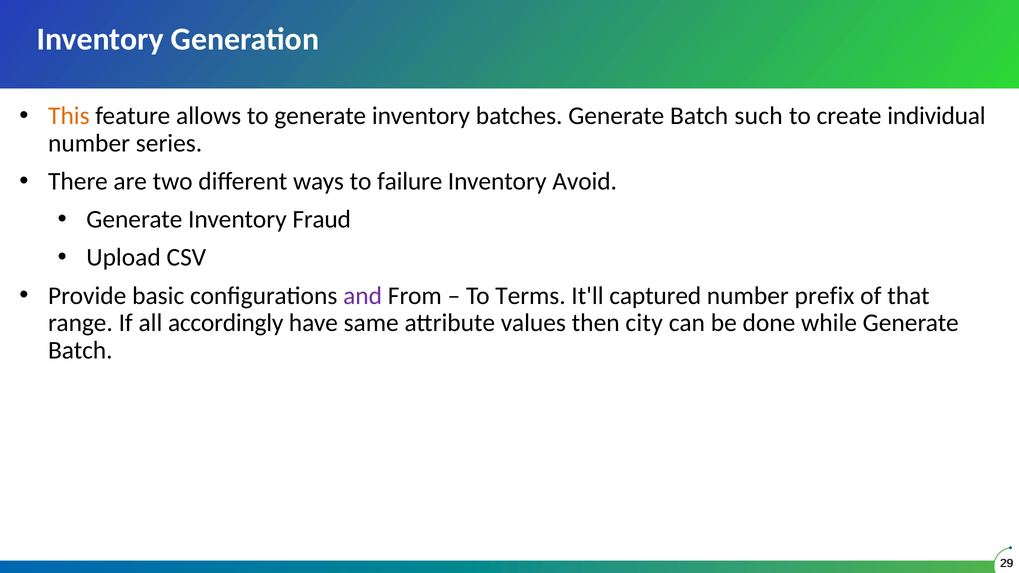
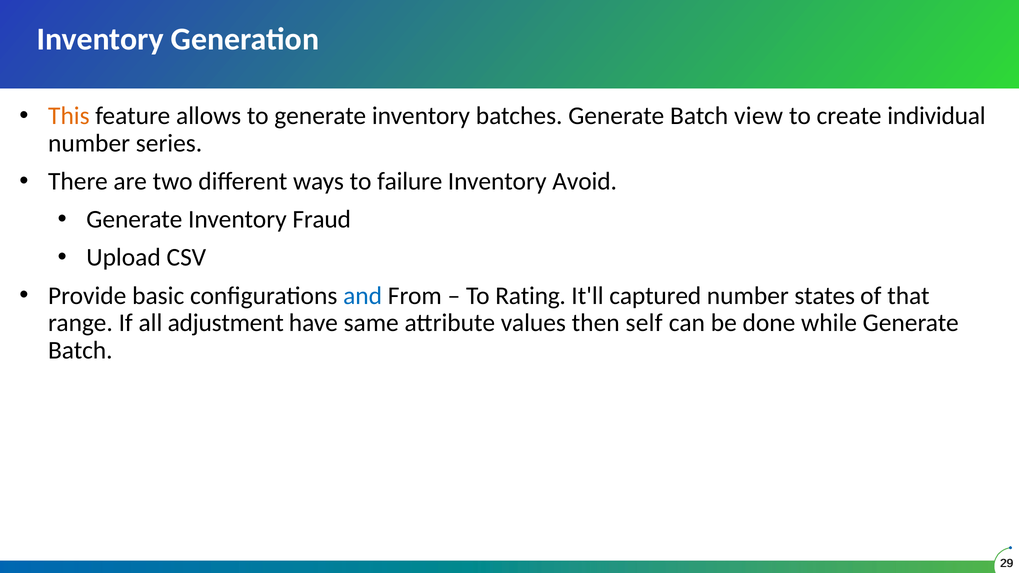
such: such -> view (759, 116)
and colour: purple -> blue (363, 296)
Terms: Terms -> Rating (531, 296)
prefix: prefix -> states (825, 296)
accordingly: accordingly -> adjustment (226, 323)
city: city -> self (644, 323)
